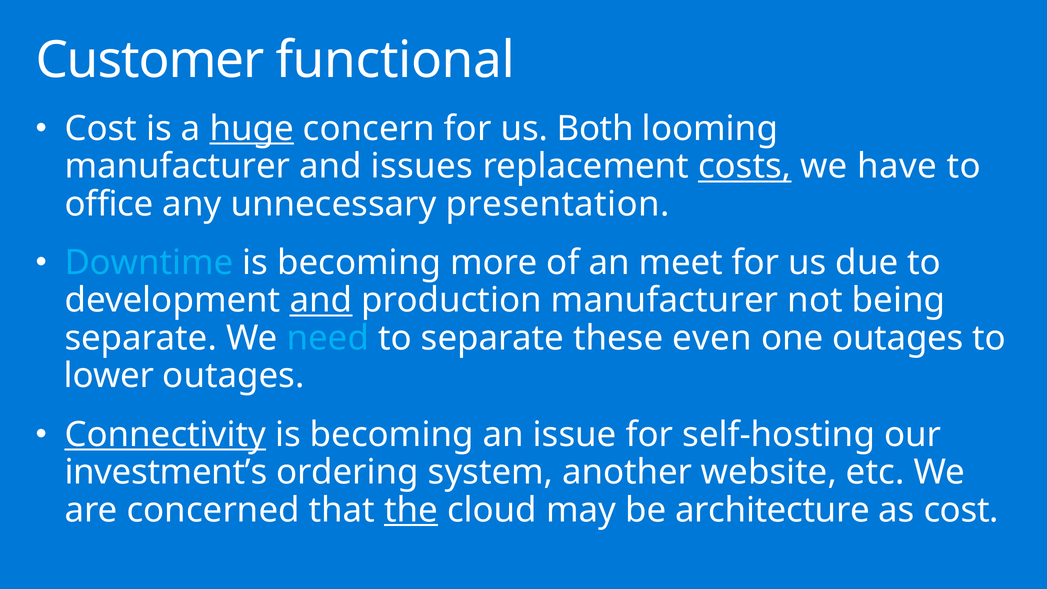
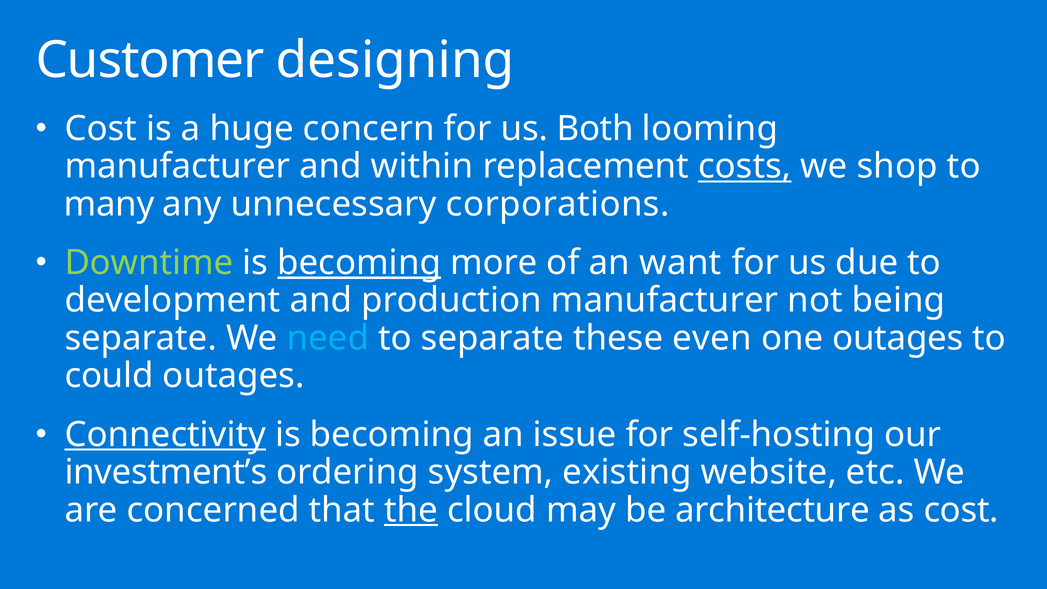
functional: functional -> designing (395, 60)
huge underline: present -> none (252, 129)
issues: issues -> within (422, 166)
have: have -> shop (897, 166)
office: office -> many (109, 204)
presentation: presentation -> corporations (558, 204)
Downtime colour: light blue -> light green (149, 263)
becoming underline: none -> present (359, 263)
meet: meet -> want (680, 263)
and underline: present -> none (321, 300)
lower: lower -> could (109, 376)
another: another -> existing (627, 472)
